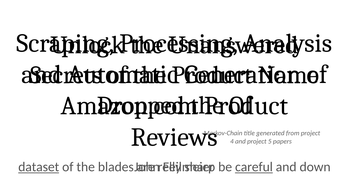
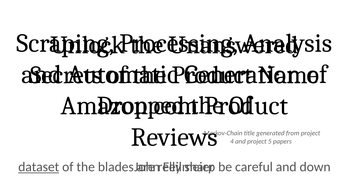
careful underline: present -> none (254, 167)
